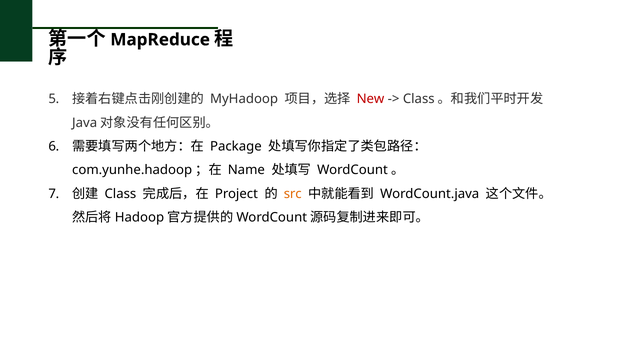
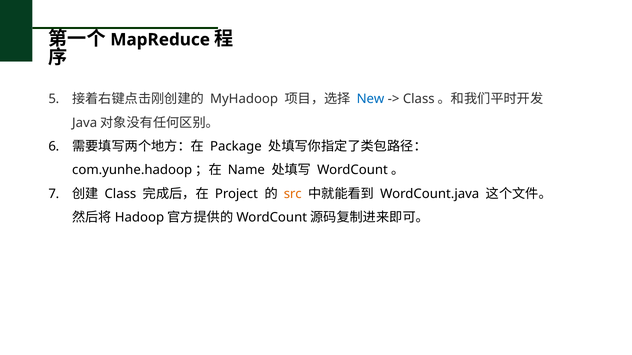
New colour: red -> blue (370, 99)
